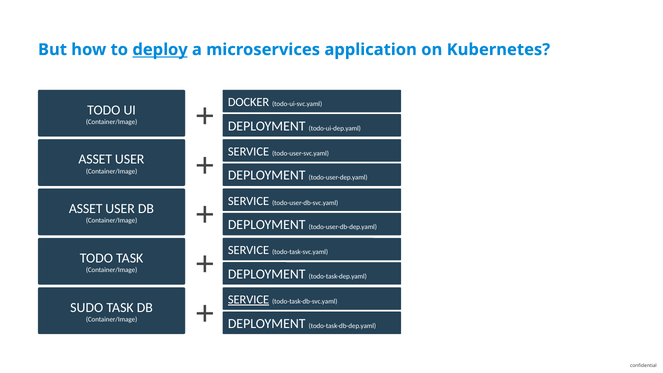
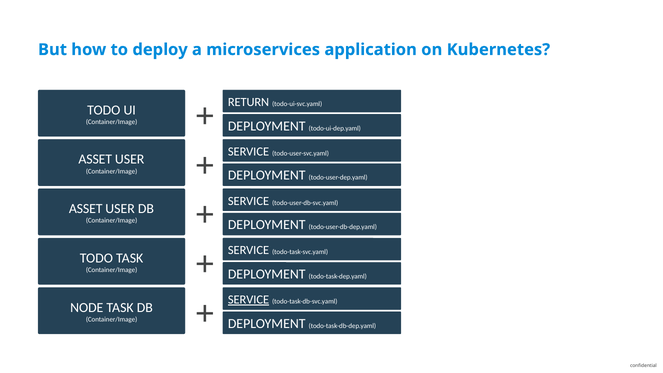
deploy underline: present -> none (160, 50)
DOCKER: DOCKER -> RETURN (249, 102)
SUDO: SUDO -> NODE (87, 307)
